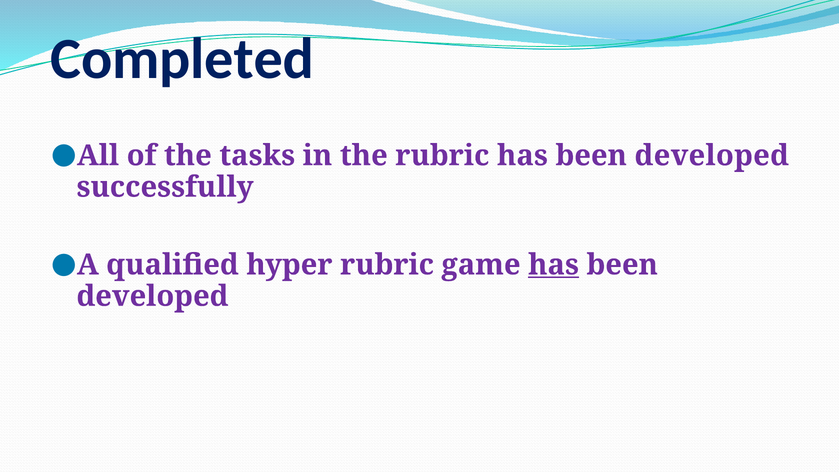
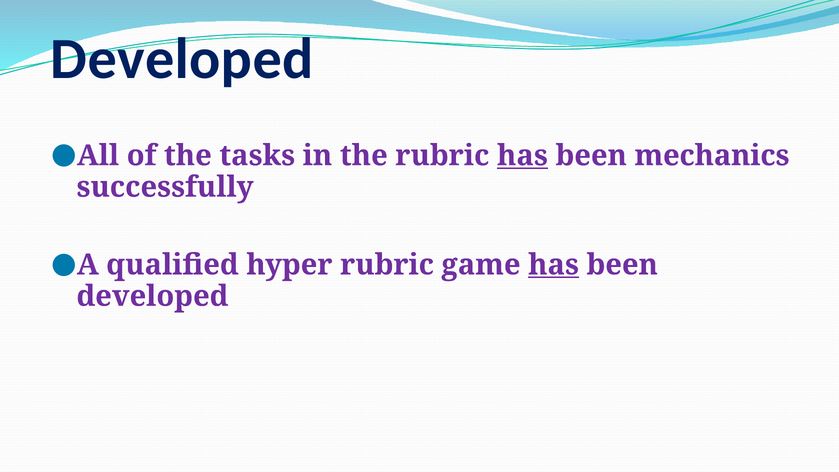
Completed: Completed -> Developed (182, 59)
has underline: none -> present (522, 156)
developed: developed -> mechanics (712, 156)
